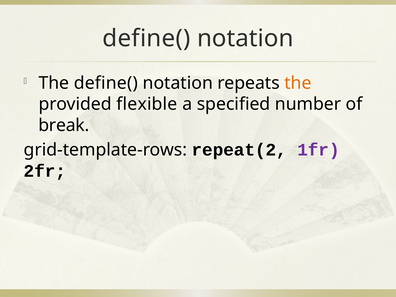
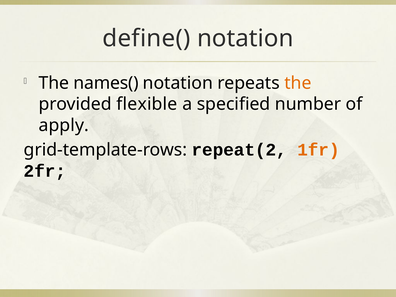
The define(: define( -> names( (106, 83)
break: break -> apply (64, 125)
1fr colour: purple -> orange (318, 150)
